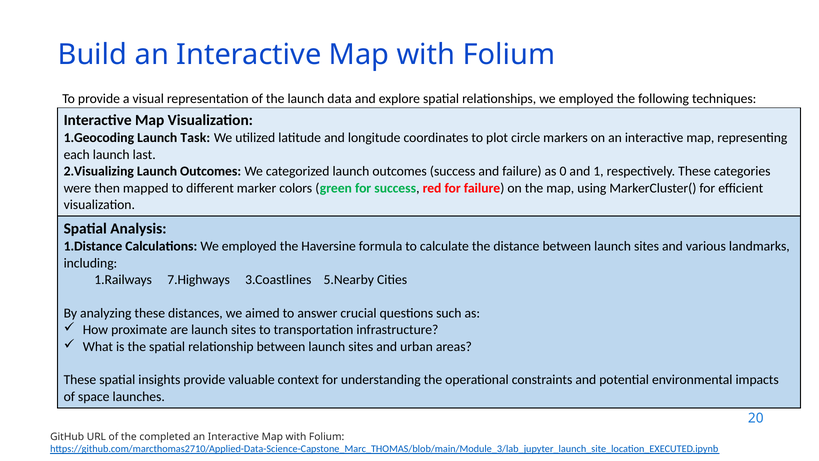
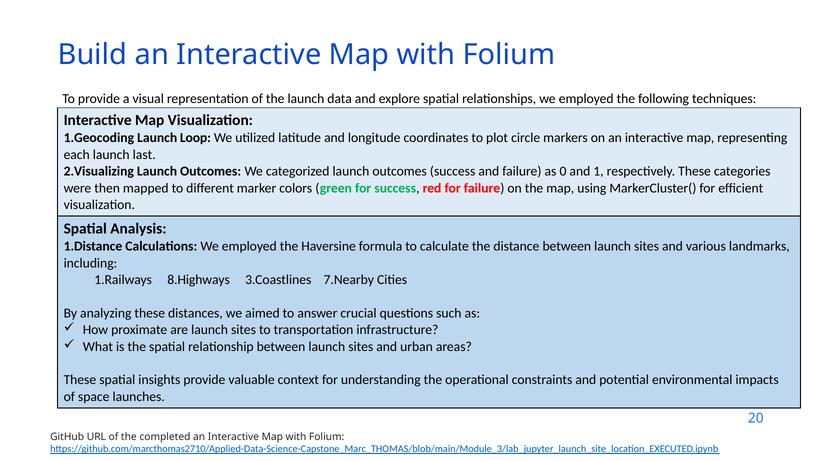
Task: Task -> Loop (195, 138)
7.Highways: 7.Highways -> 8.Highways (199, 280)
5.Nearby: 5.Nearby -> 7.Nearby (349, 280)
